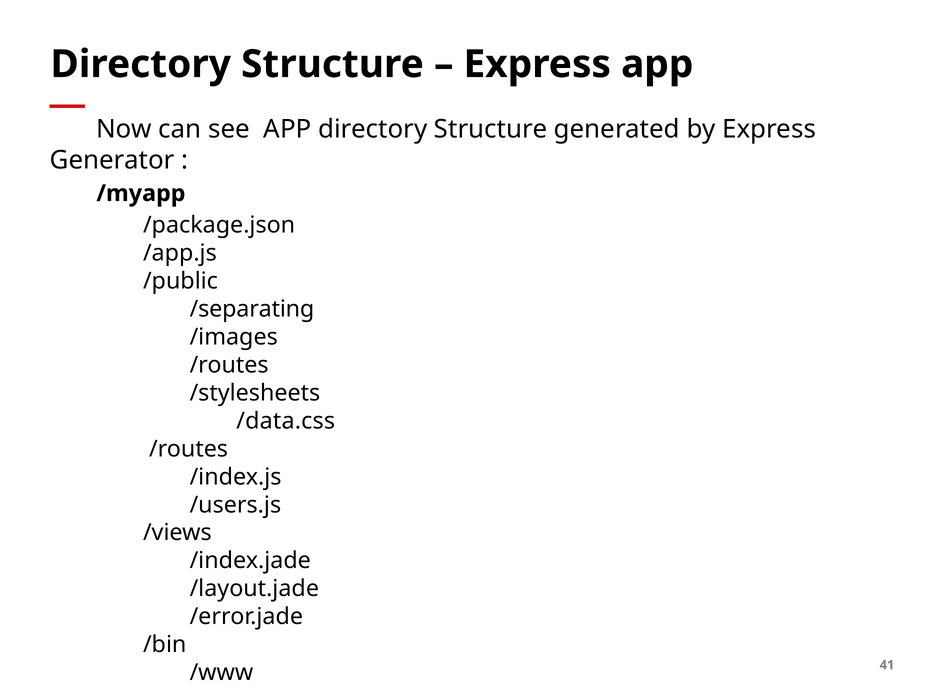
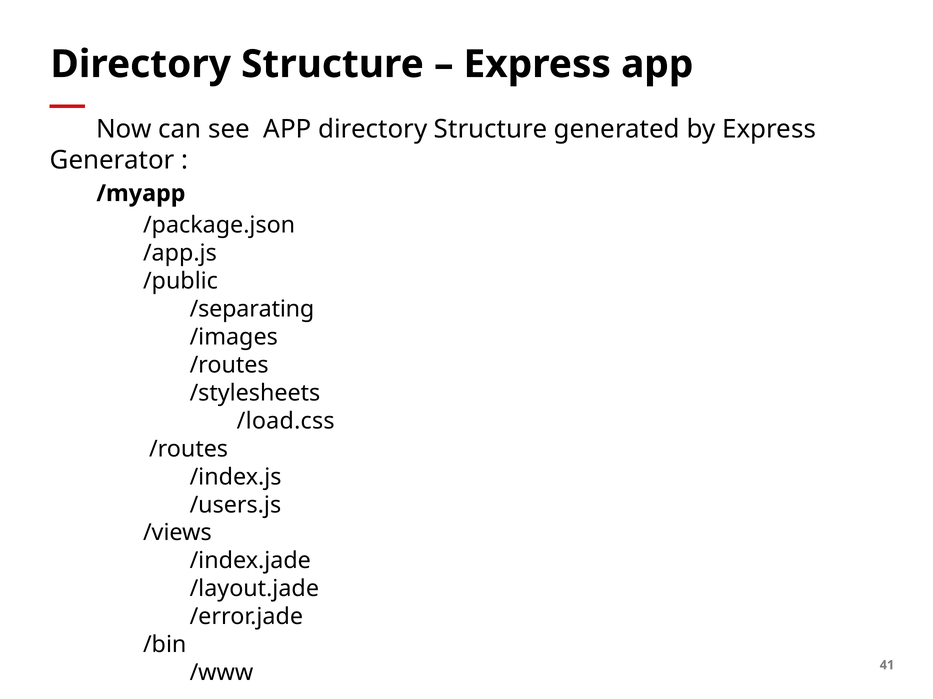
/data.css: /data.css -> /load.css (286, 421)
